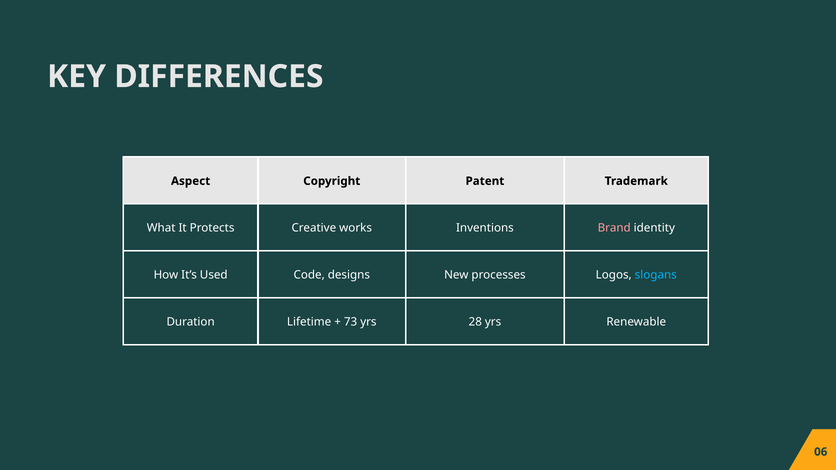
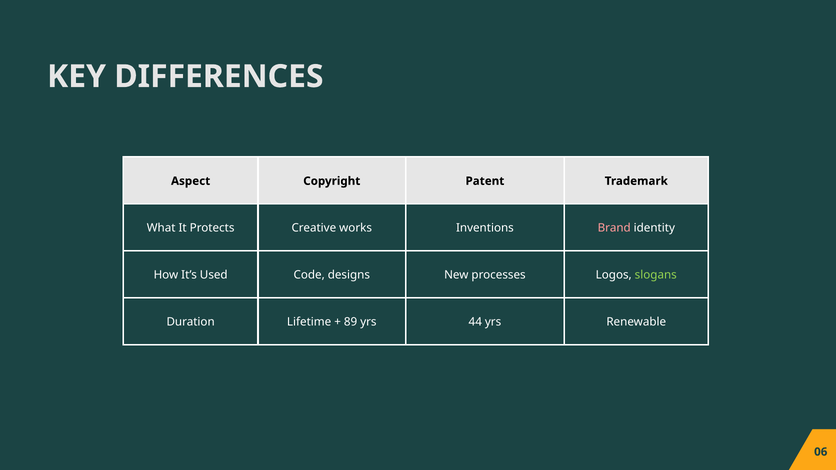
slogans colour: light blue -> light green (656, 275)
73: 73 -> 89 (351, 322)
28: 28 -> 44 (475, 322)
